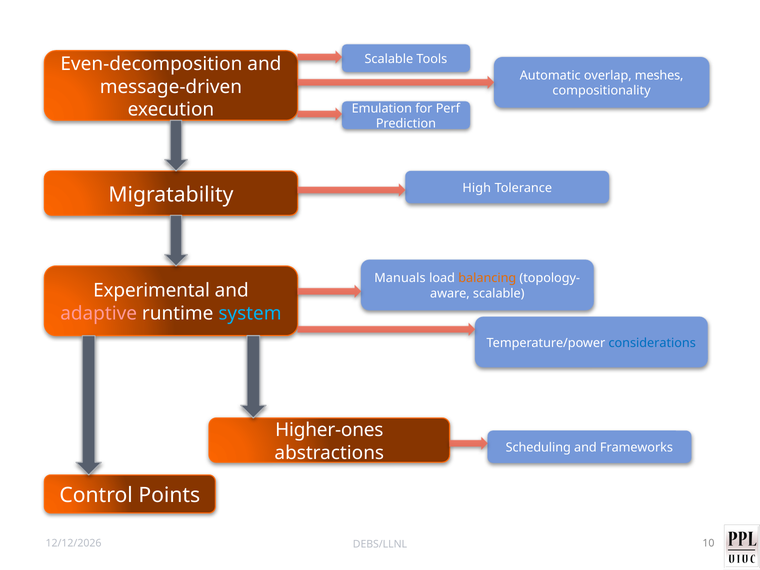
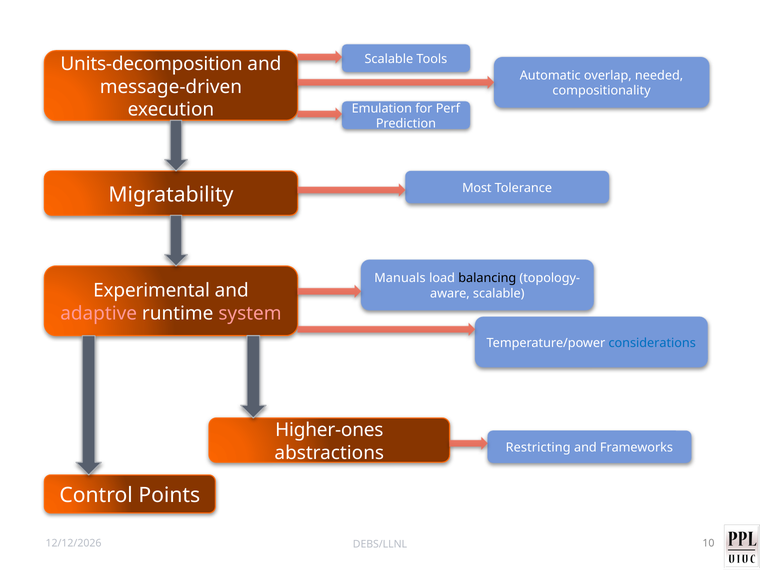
Even-decomposition: Even-decomposition -> Units-decomposition (152, 64)
meshes: meshes -> needed (659, 76)
High: High -> Most (477, 188)
balancing colour: orange -> black (487, 278)
system colour: light blue -> pink (250, 313)
Scheduling: Scheduling -> Restricting (538, 448)
